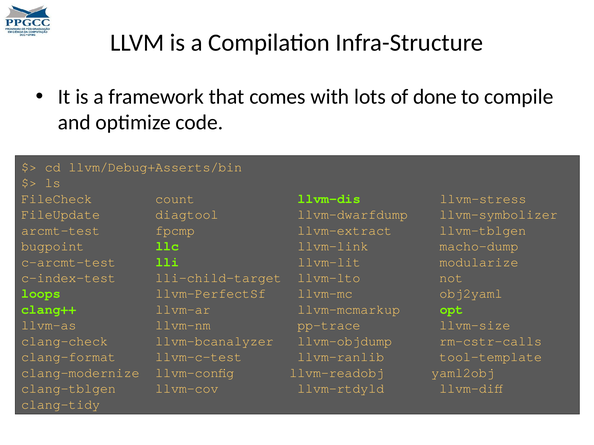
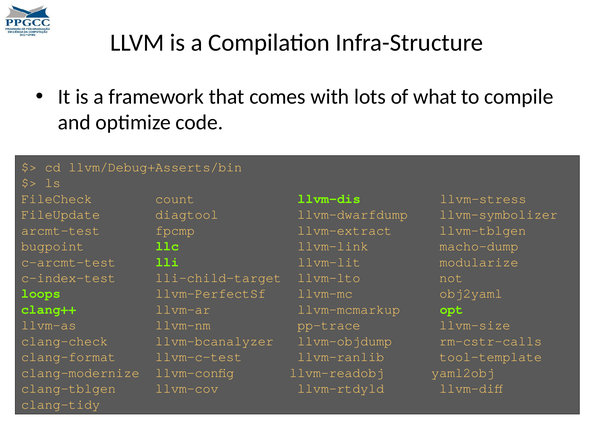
done: done -> what (435, 97)
